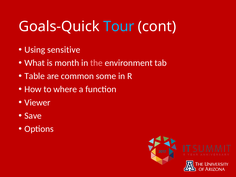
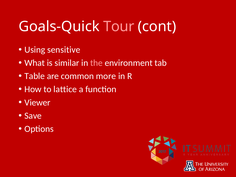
Tour colour: light blue -> pink (119, 26)
month: month -> similar (67, 63)
some: some -> more (106, 76)
where: where -> lattice (65, 89)
